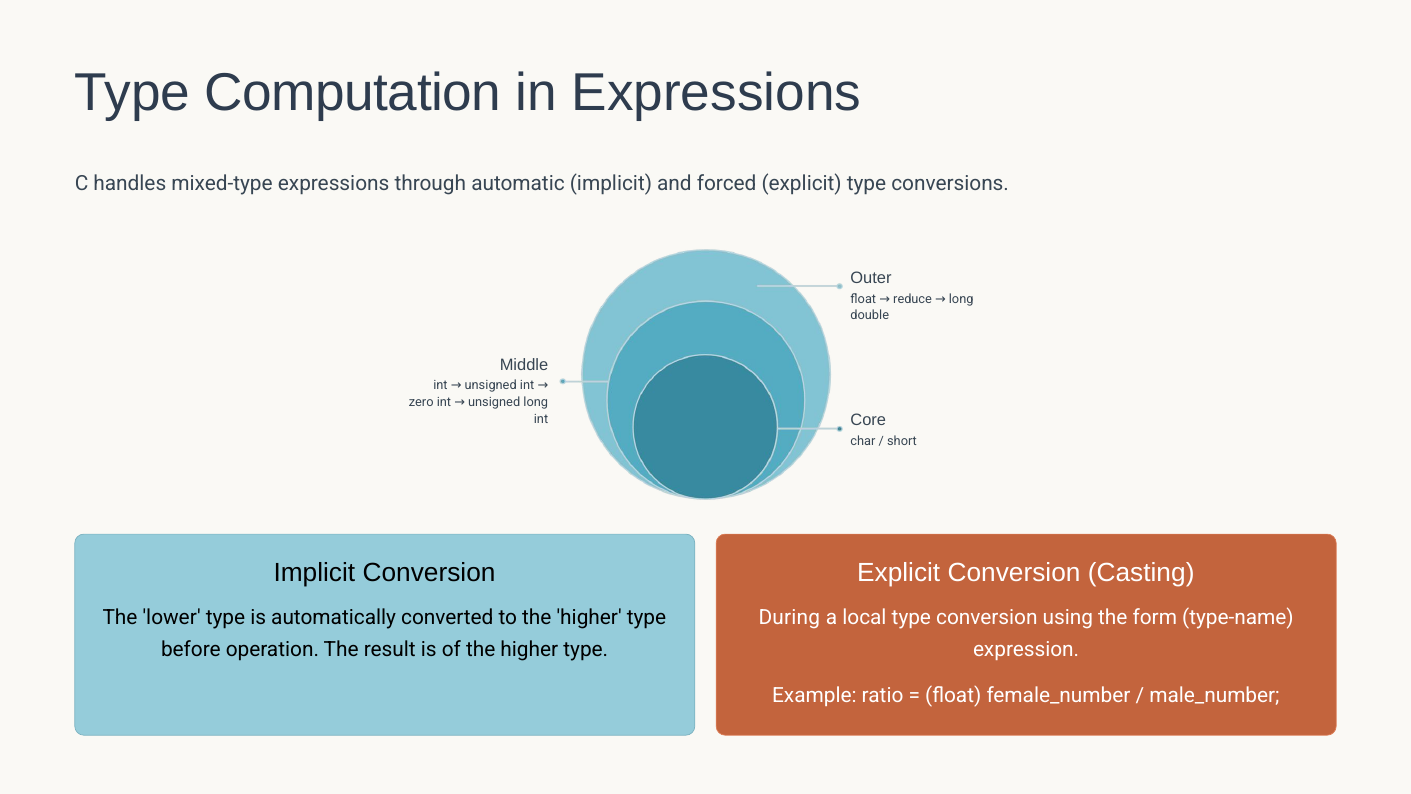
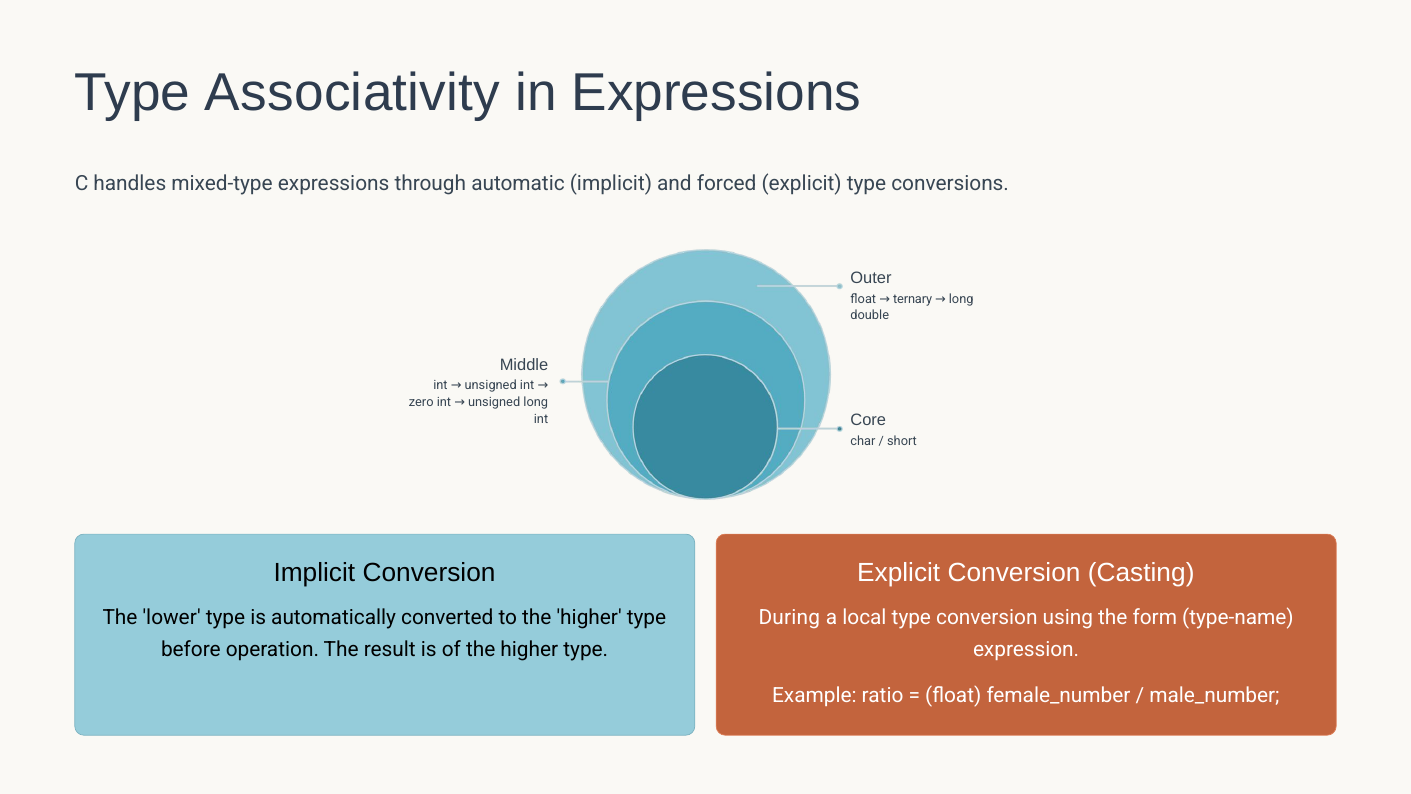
Computation: Computation -> Associativity (353, 93)
reduce: reduce -> ternary (913, 299)
